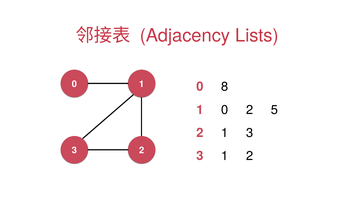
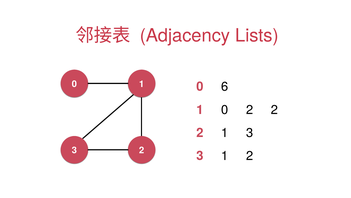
8: 8 -> 6 (225, 86)
0 2 5: 5 -> 2 (274, 109)
